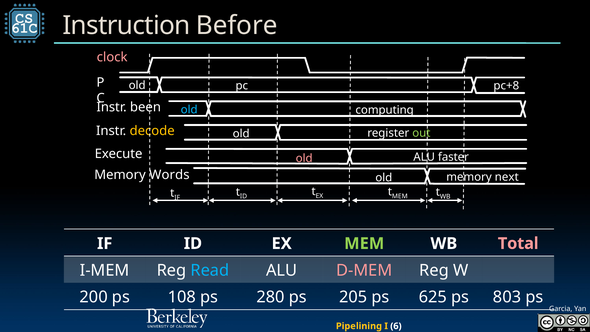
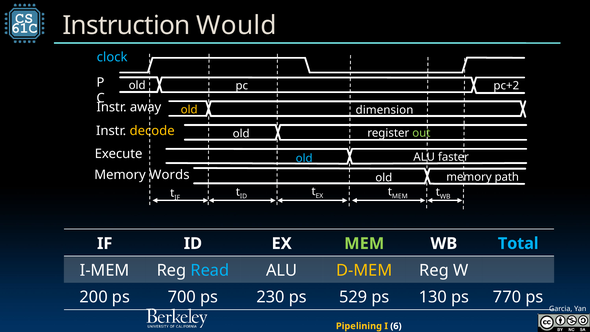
Before: Before -> Would (236, 25)
clock colour: pink -> light blue (112, 57)
pc+8: pc+8 -> pc+2 (506, 86)
been: been -> away (146, 107)
old colour: light blue -> yellow (189, 110)
computing: computing -> dimension (385, 110)
old colour: pink -> light blue (304, 158)
next: next -> path (507, 177)
Total colour: pink -> light blue (518, 243)
D-MEM colour: pink -> yellow (364, 270)
108: 108 -> 700 (182, 297)
280: 280 -> 230 (271, 297)
205: 205 -> 529 (353, 297)
625: 625 -> 130 (433, 297)
803: 803 -> 770 (507, 297)
